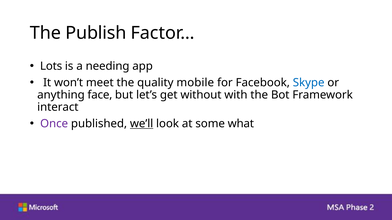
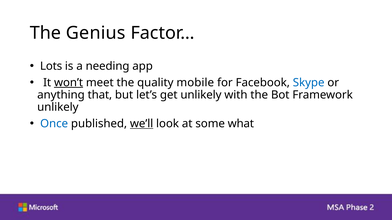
Publish: Publish -> Genius (96, 33)
won’t underline: none -> present (69, 83)
face: face -> that (100, 95)
get without: without -> unlikely (201, 95)
interact: interact -> unlikely (58, 107)
Once colour: purple -> blue (54, 124)
